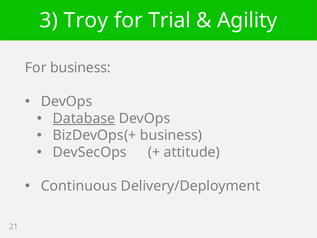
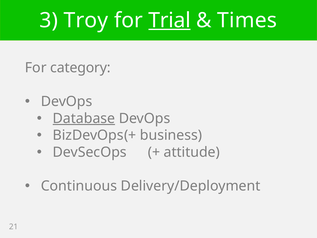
Trial underline: none -> present (170, 20)
Agility: Agility -> Times (247, 20)
For business: business -> category (80, 68)
